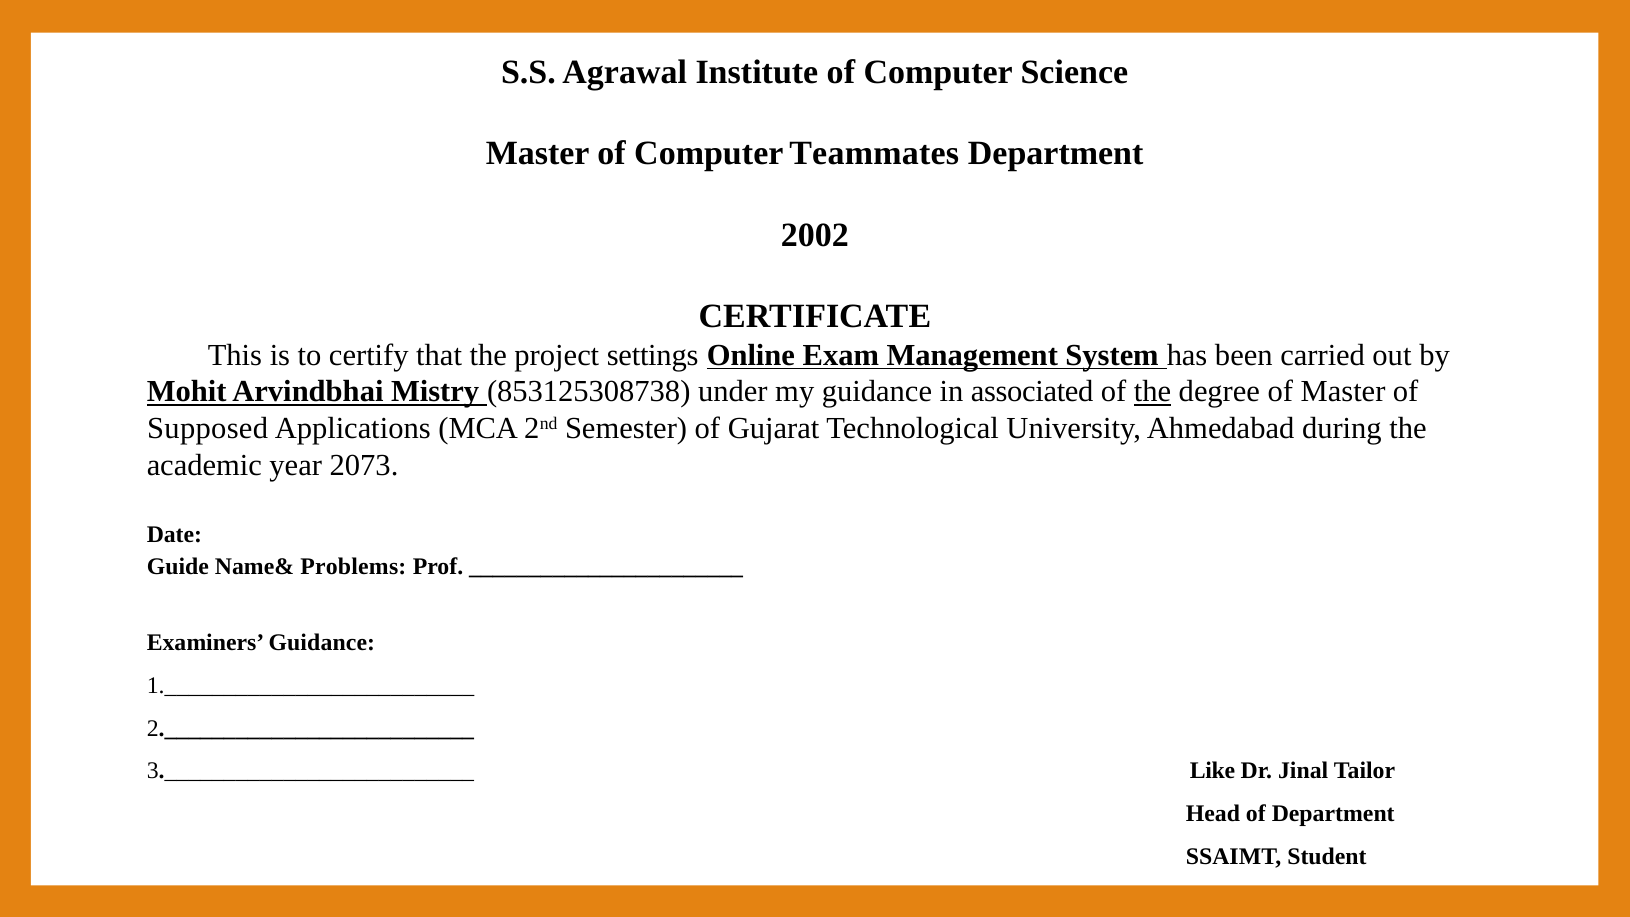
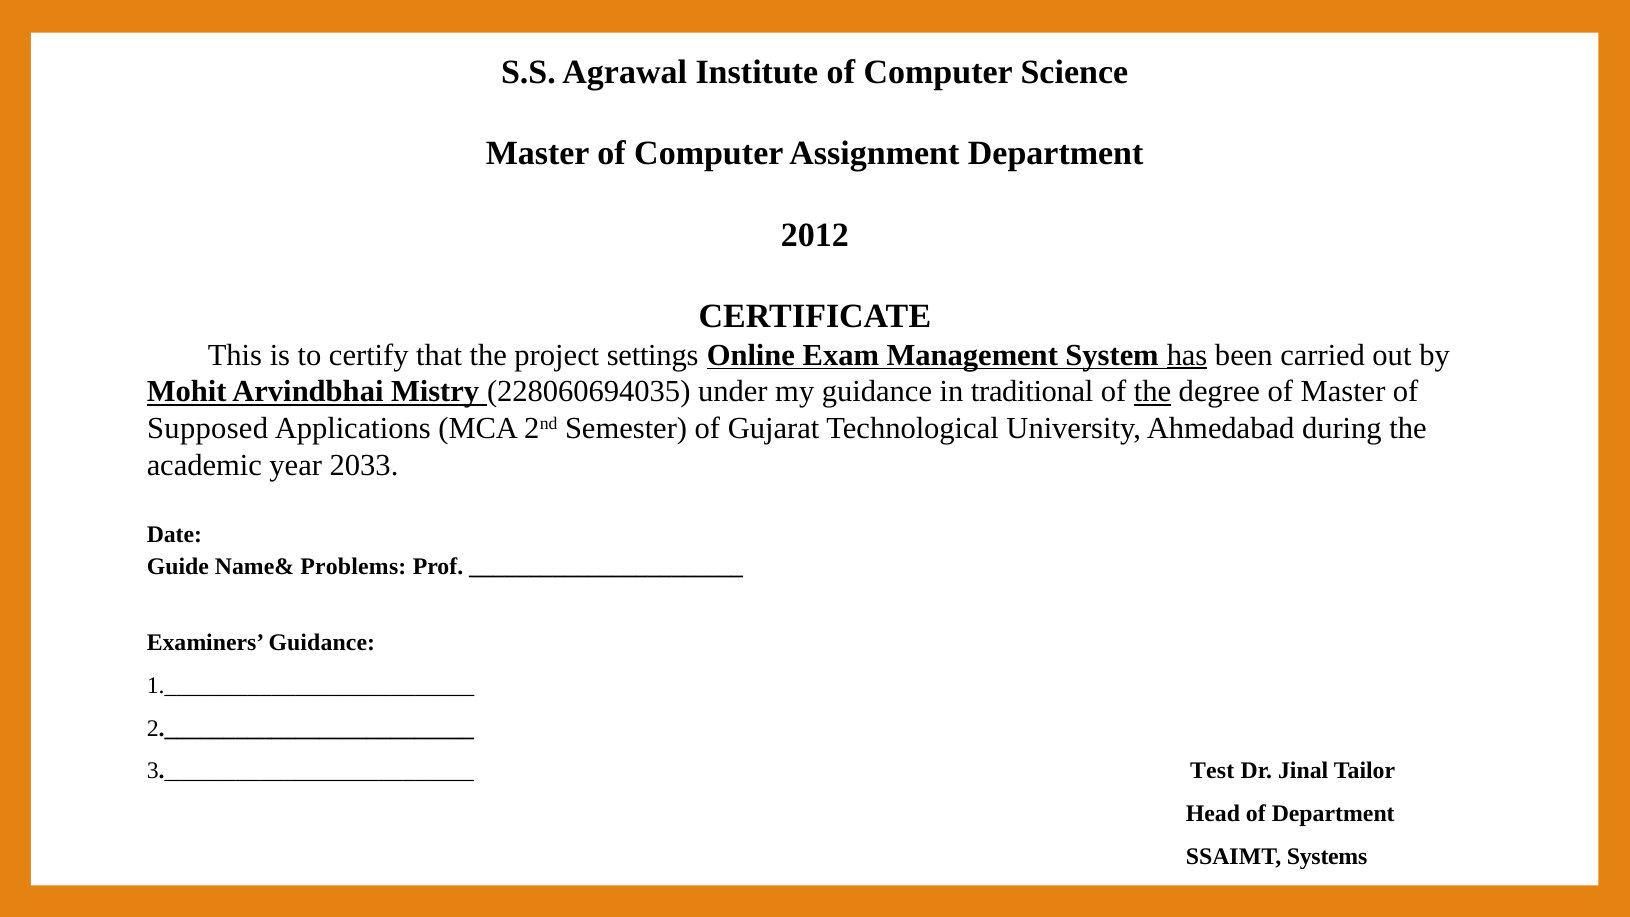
Teammates: Teammates -> Assignment (874, 153)
2002: 2002 -> 2012 (815, 235)
has underline: none -> present (1187, 355)
853125308738: 853125308738 -> 228060694035 (589, 392)
associated: associated -> traditional (1032, 392)
2073: 2073 -> 2033 (364, 465)
Like: Like -> Test (1212, 771)
Student: Student -> Systems (1327, 856)
